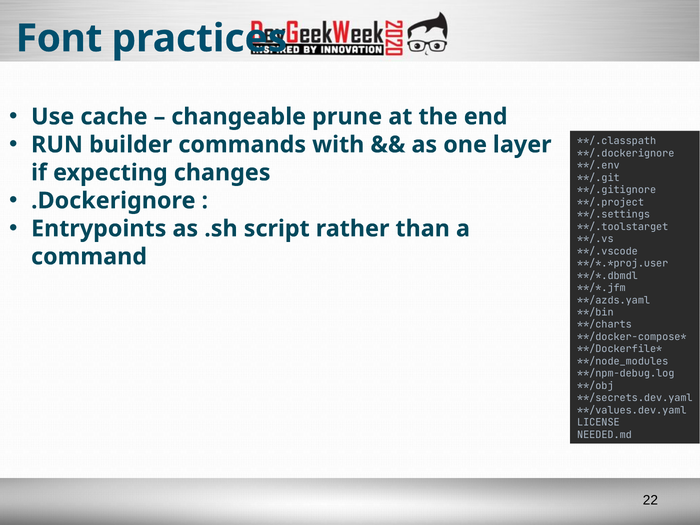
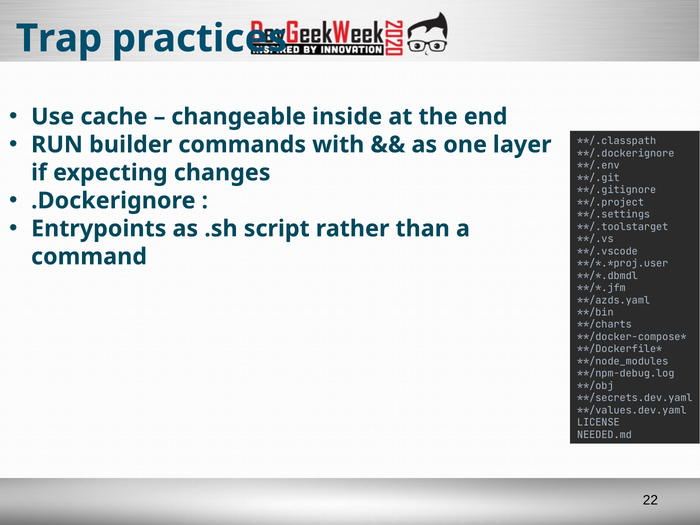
Font: Font -> Trap (59, 38)
prune: prune -> inside (347, 117)
